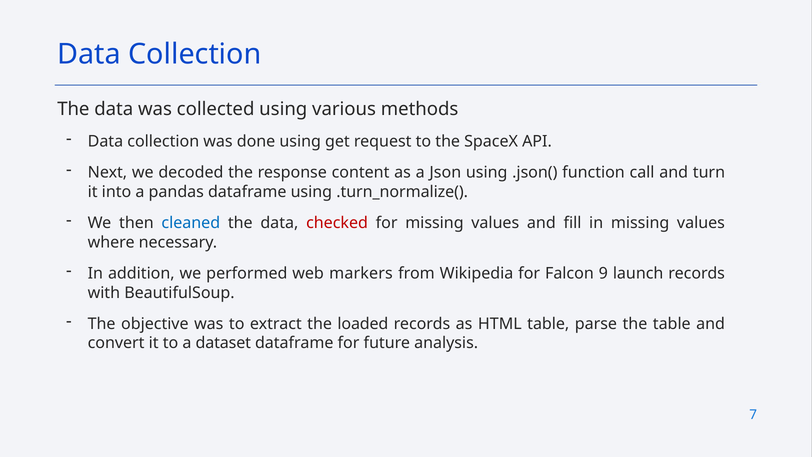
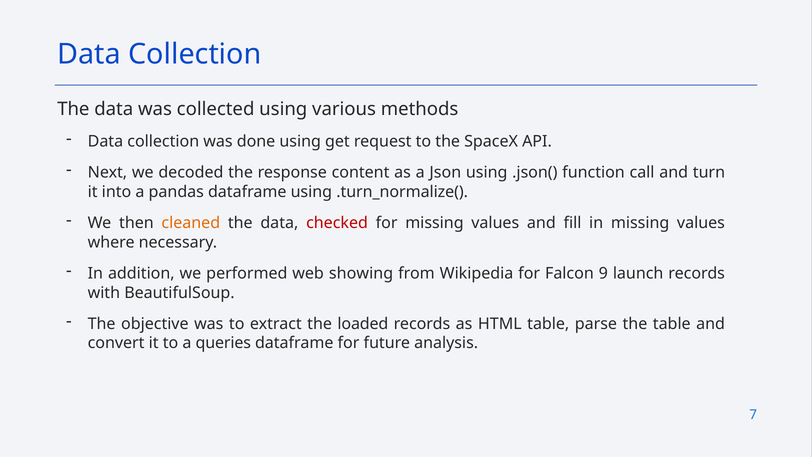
cleaned colour: blue -> orange (191, 223)
markers: markers -> showing (361, 273)
dataset: dataset -> queries (223, 343)
